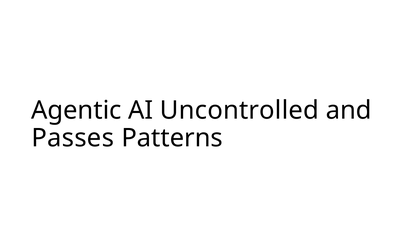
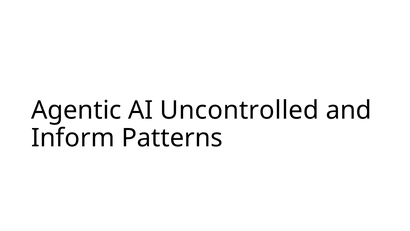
Passes: Passes -> Inform (73, 138)
